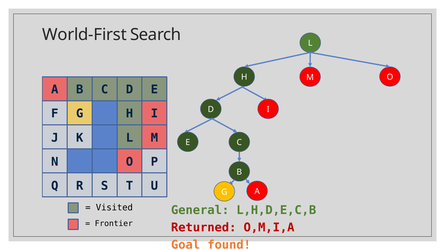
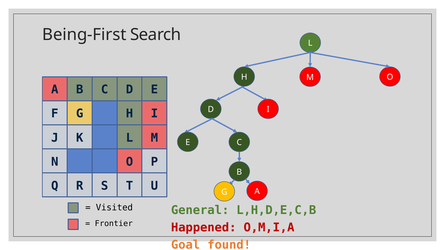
World-First: World-First -> Being-First (84, 35)
Returned: Returned -> Happened (204, 228)
